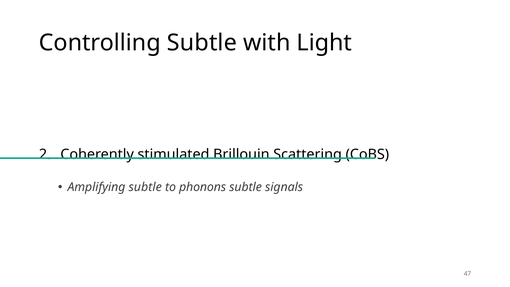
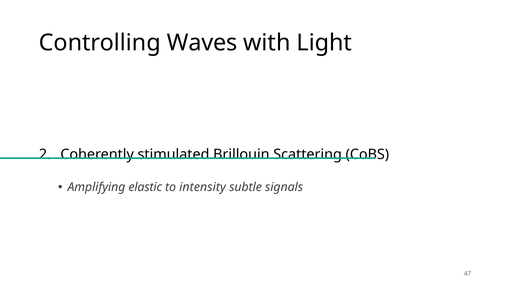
Controlling Subtle: Subtle -> Waves (202, 43)
Amplifying subtle: subtle -> elastic (145, 187)
phonons: phonons -> intensity (203, 187)
